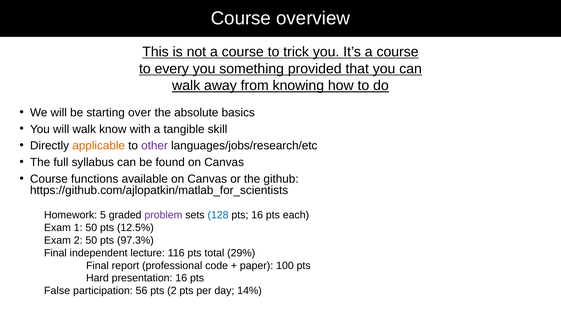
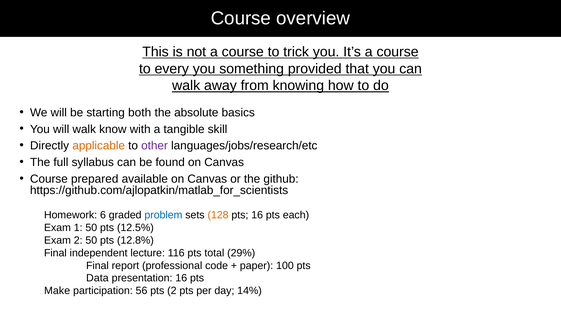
over: over -> both (140, 112)
functions: functions -> prepared (95, 179)
5: 5 -> 6 (103, 215)
problem colour: purple -> blue (163, 215)
128 colour: blue -> orange (218, 215)
97.3%: 97.3% -> 12.8% (135, 240)
Hard: Hard -> Data (97, 278)
False: False -> Make (57, 290)
